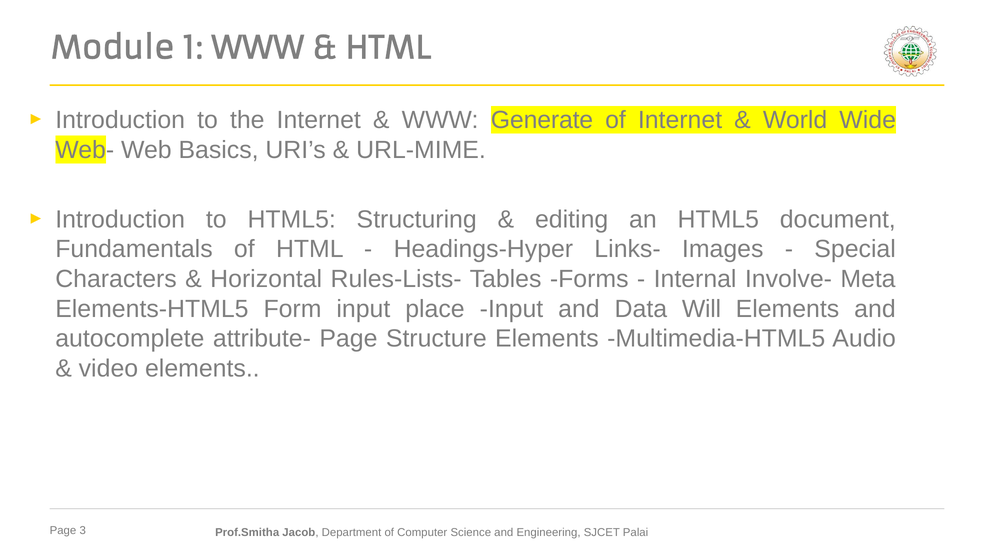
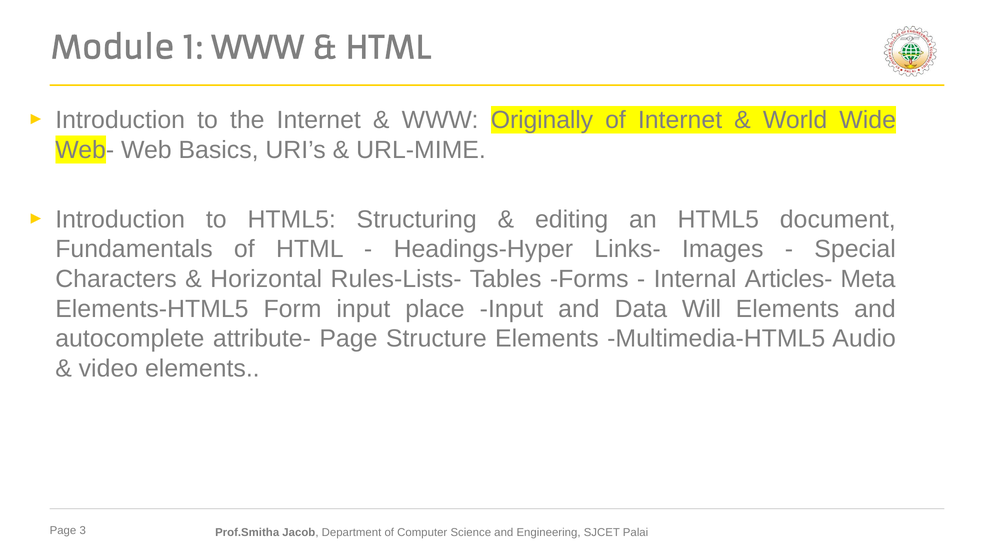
Generate: Generate -> Originally (542, 120)
Involve-: Involve- -> Articles- (789, 279)
